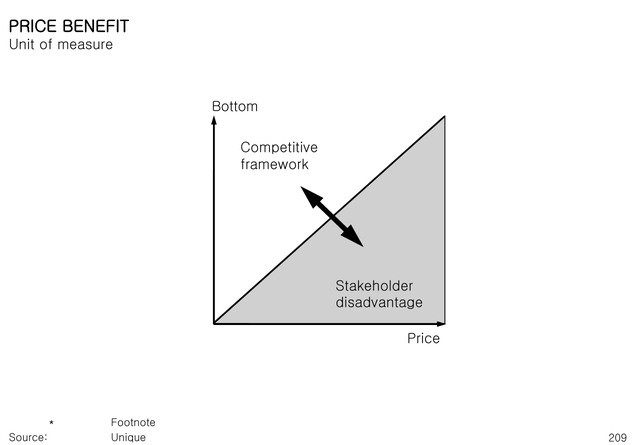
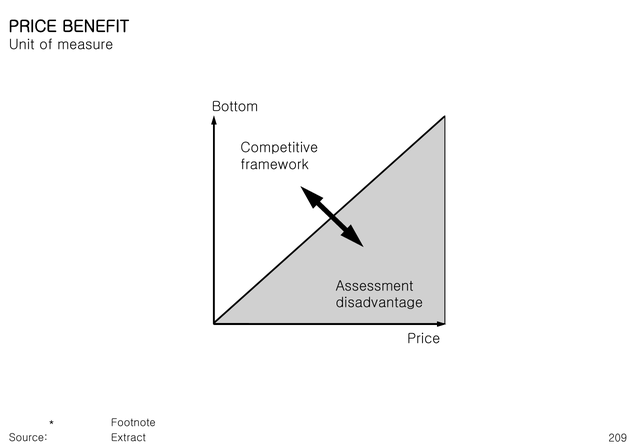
Stakeholder: Stakeholder -> Assessment (375, 286)
Unique: Unique -> Extract (128, 438)
